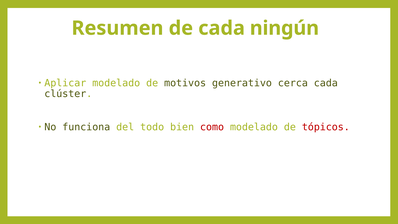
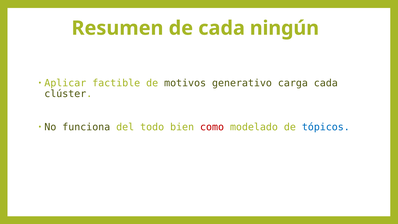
Aplicar modelado: modelado -> factible (116, 83)
cerca: cerca -> carga (293, 83)
tópicos colour: red -> blue (326, 127)
